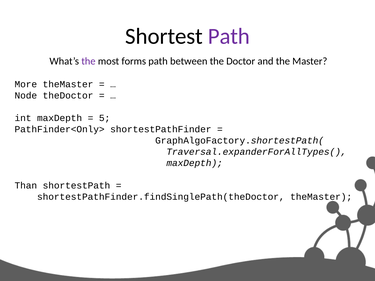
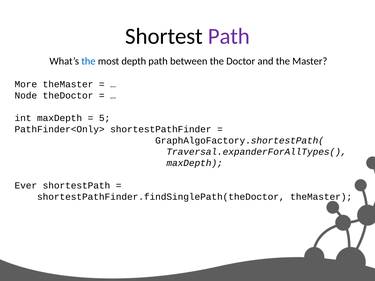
the colour: purple -> blue (88, 61)
forms: forms -> depth (134, 61)
Than: Than -> Ever (26, 186)
